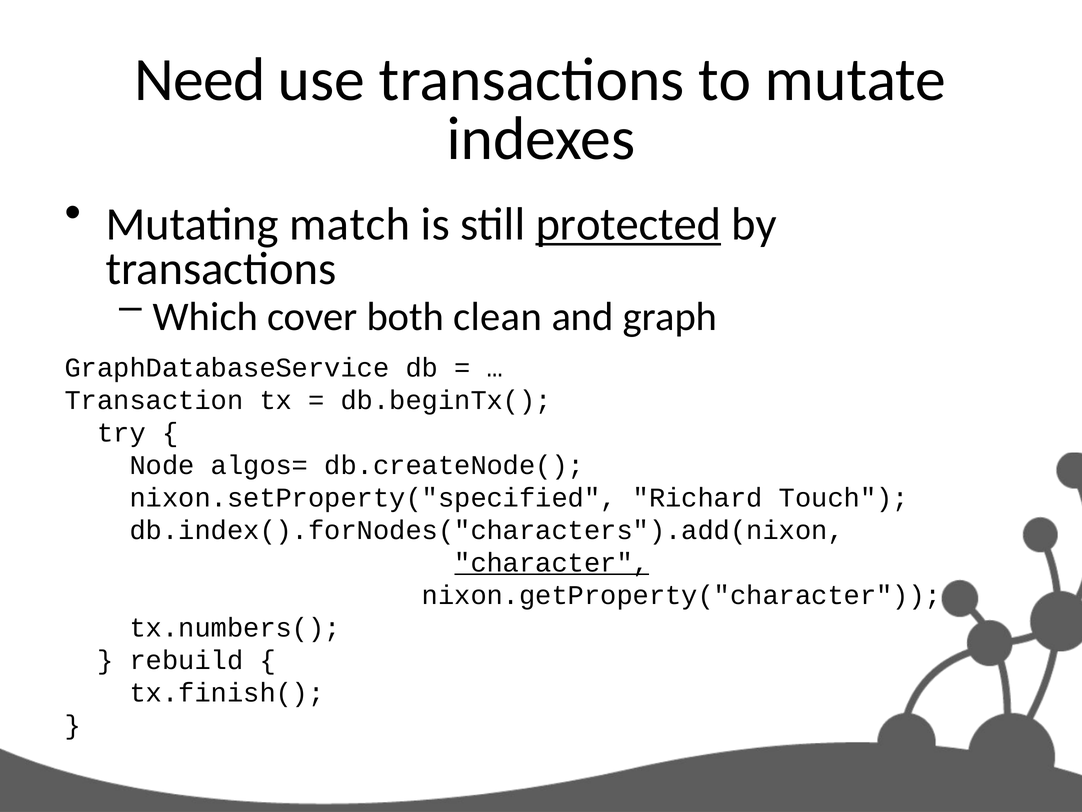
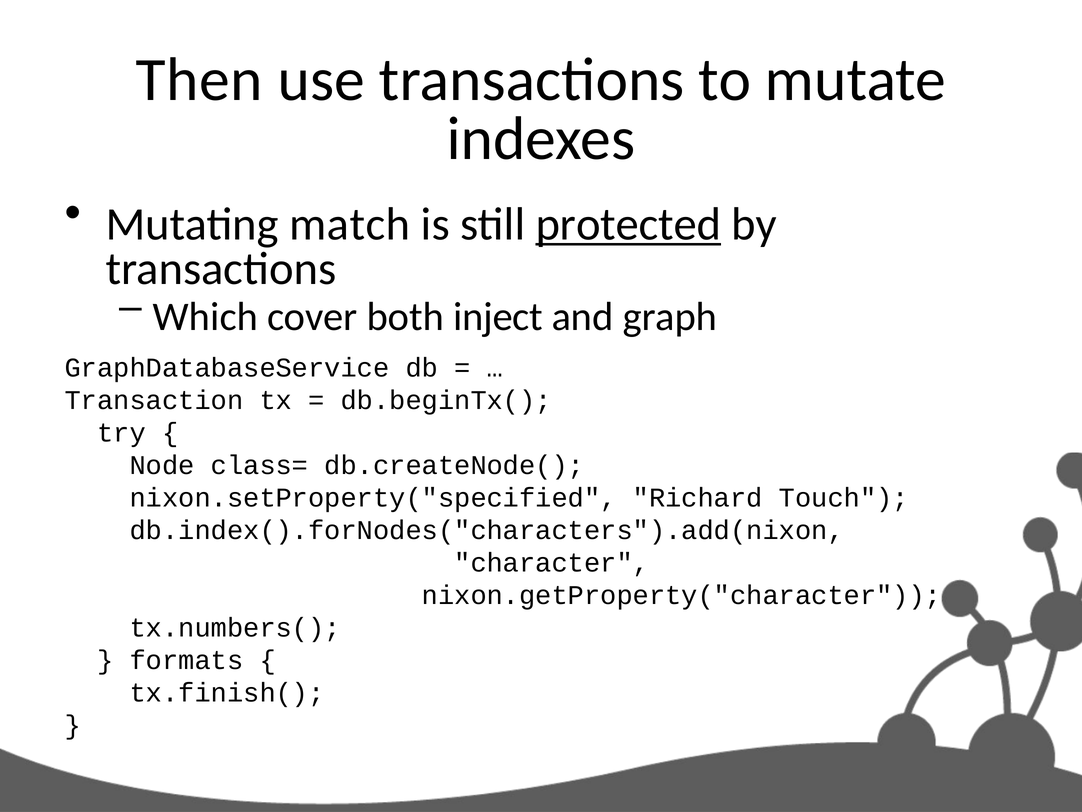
Need: Need -> Then (199, 80)
clean: clean -> inject (498, 317)
algos=: algos= -> class= (260, 465)
character underline: present -> none (552, 562)
rebuild: rebuild -> formats (186, 660)
